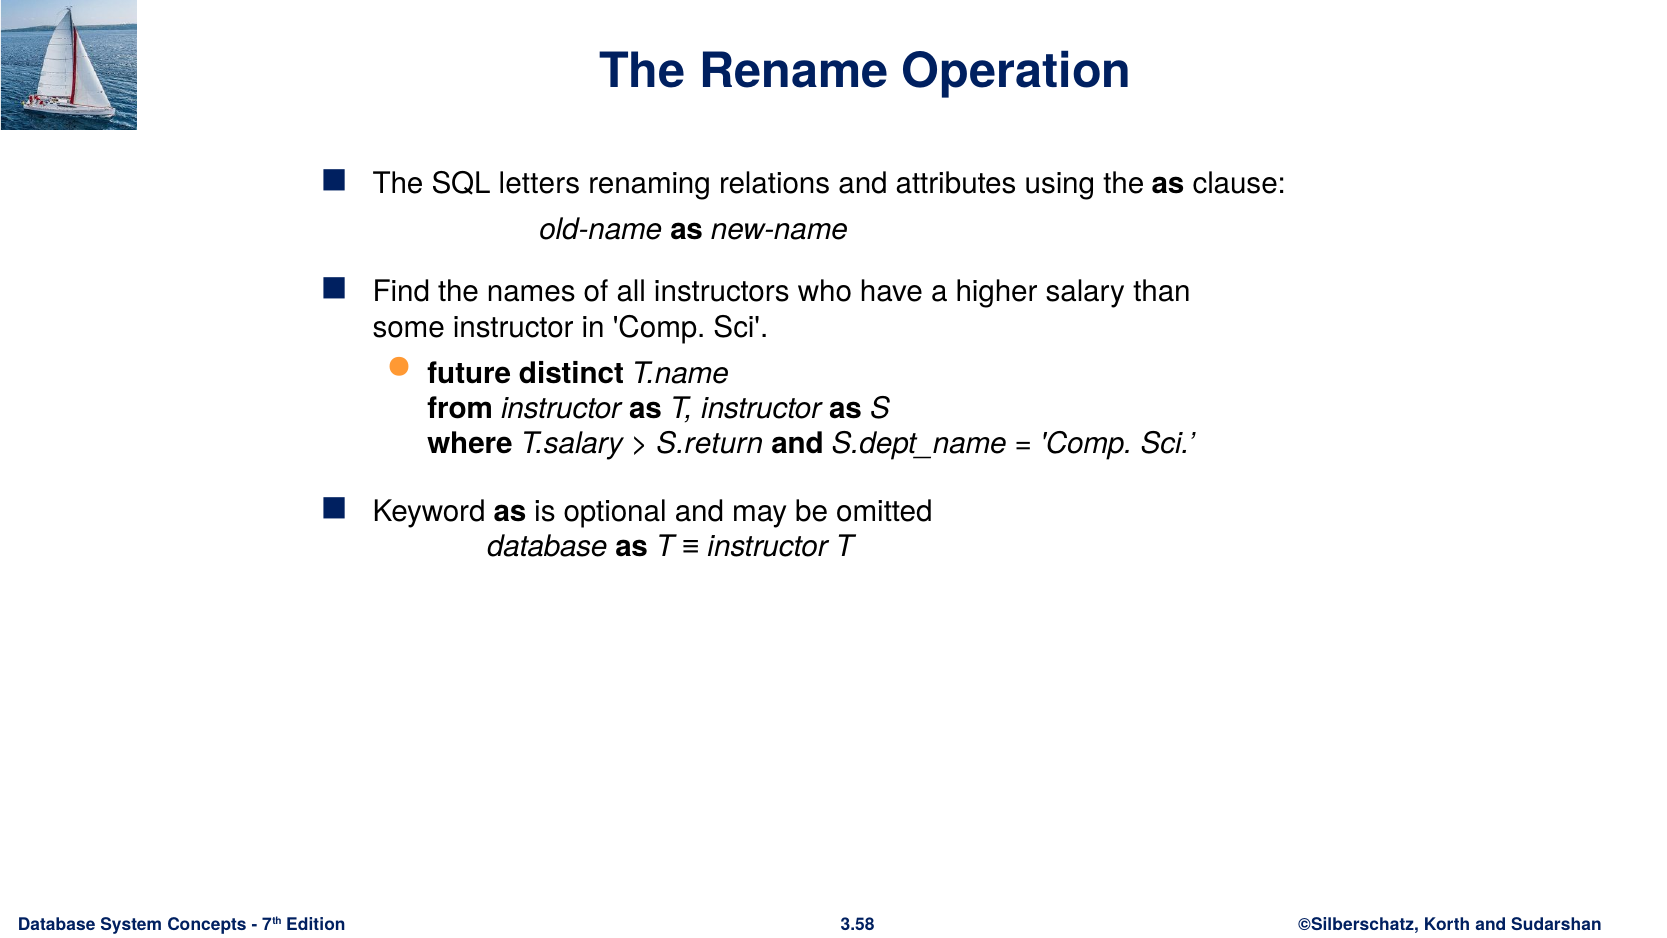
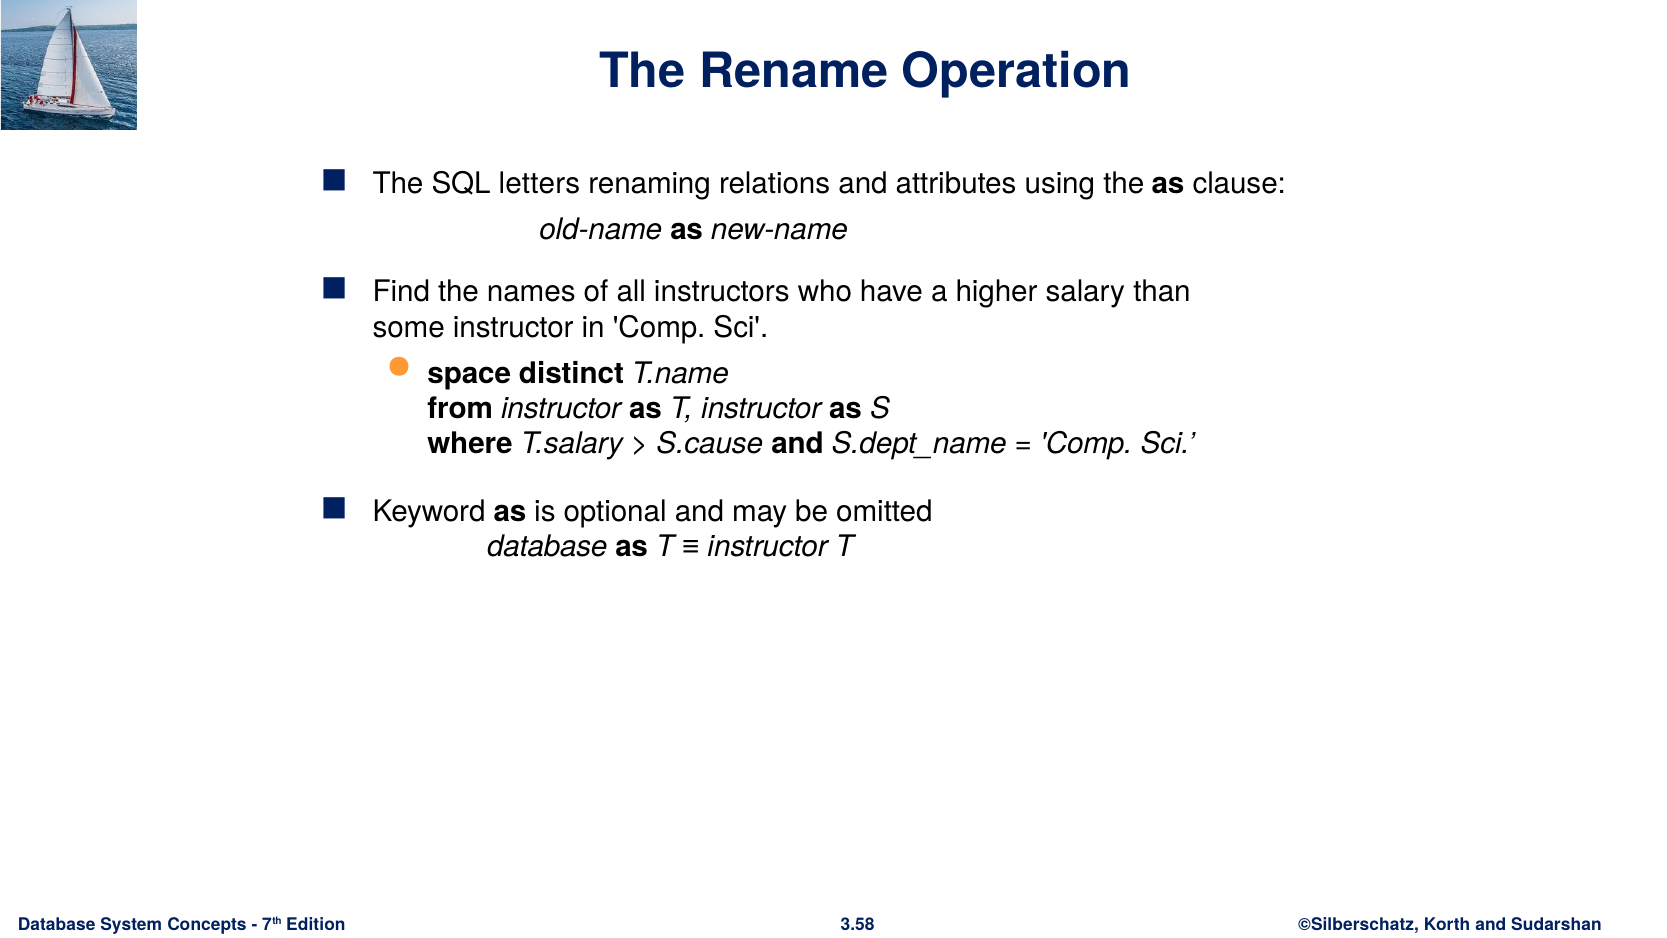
future: future -> space (469, 373)
S.return: S.return -> S.cause (710, 444)
